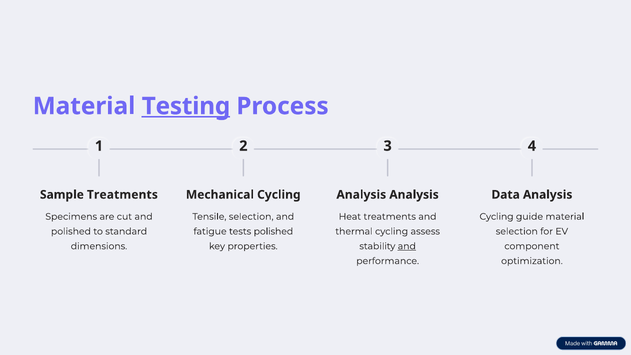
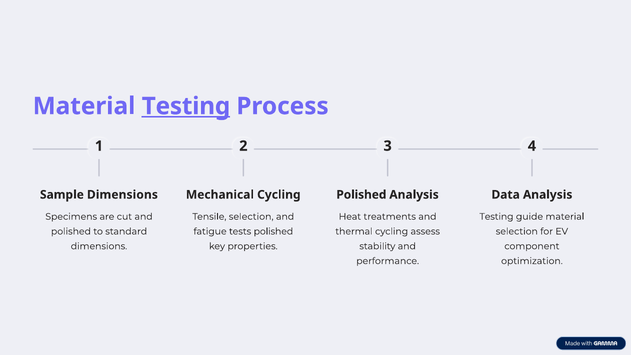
Sample Treatments: Treatments -> Dimensions (122, 195)
Analysis: Analysis -> Polished (361, 195)
Cycling: Cycling -> Testing (497, 217)
and underline: present -> none (407, 246)
